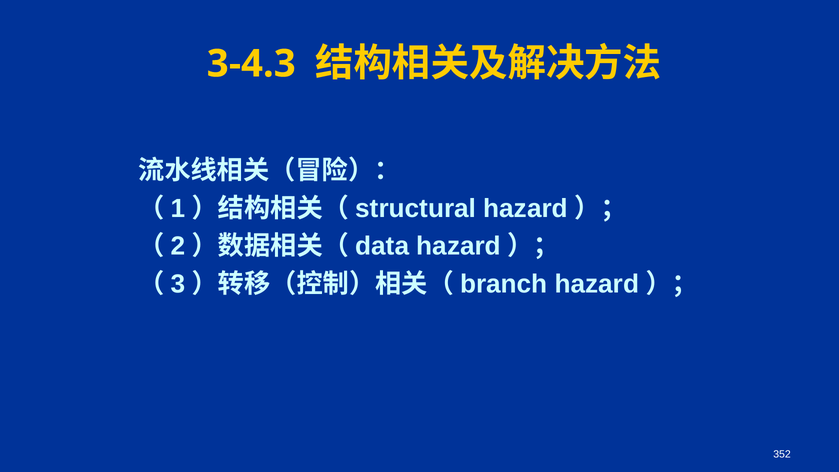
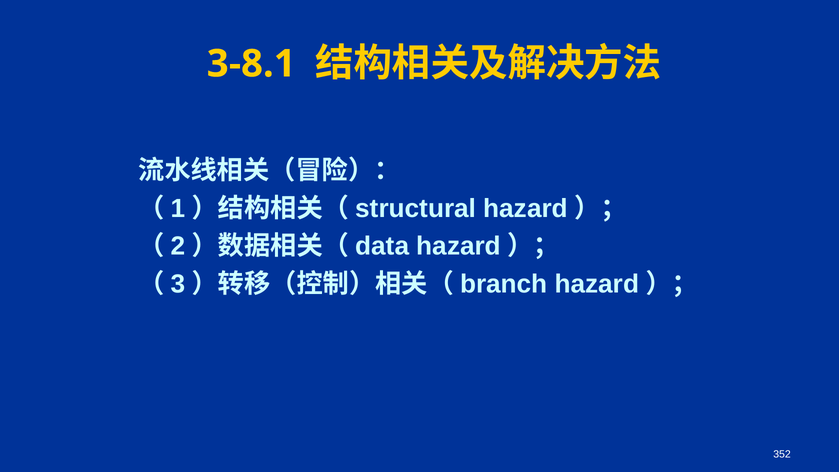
3-4.3: 3-4.3 -> 3-8.1 (251, 64)
